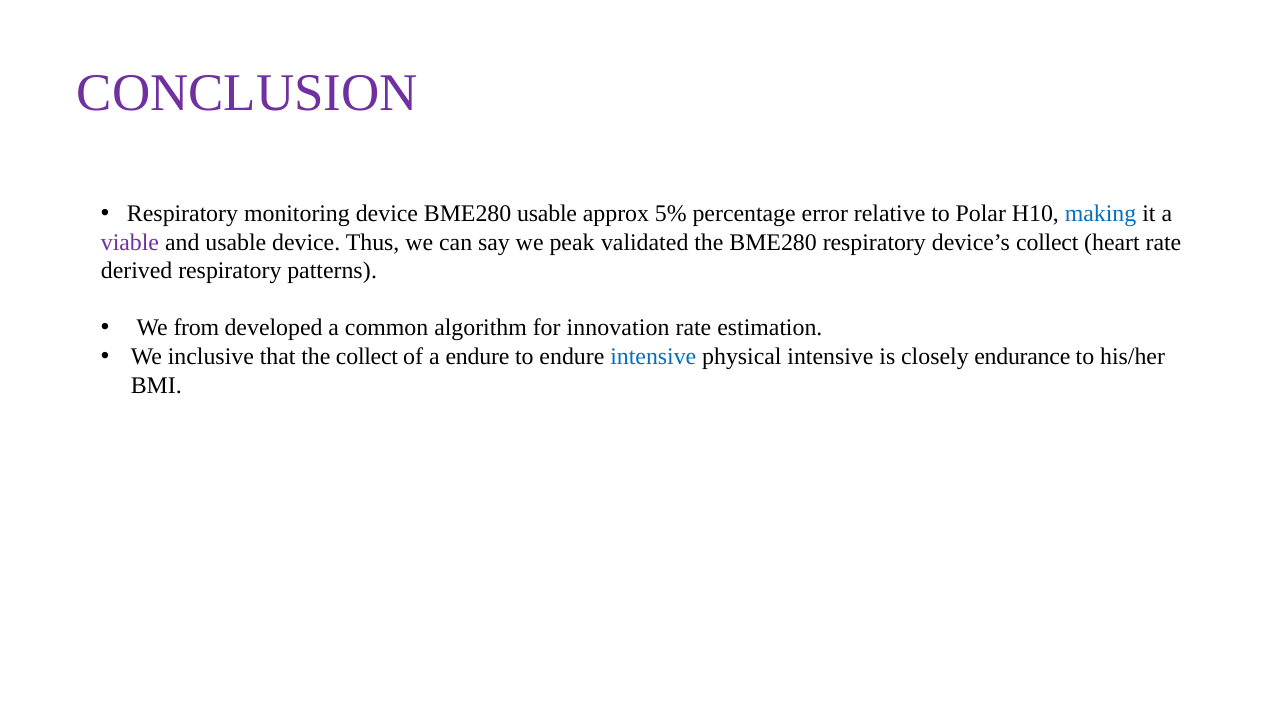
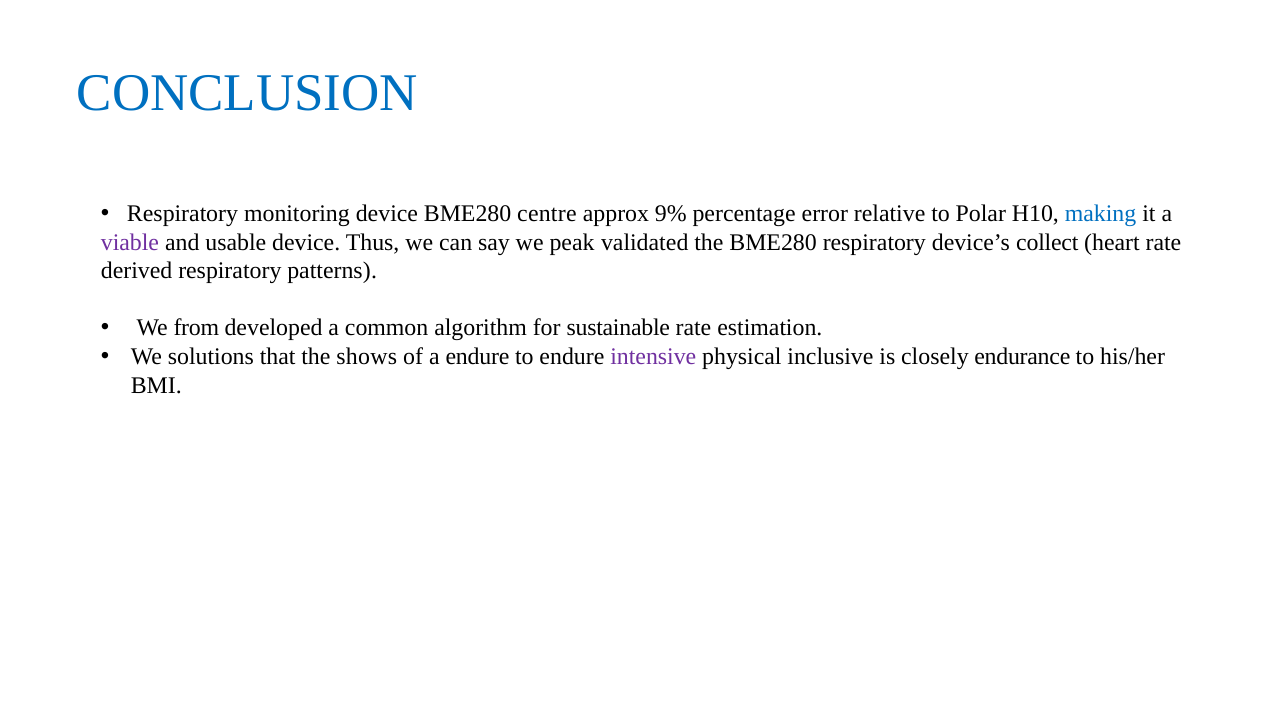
CONCLUSION colour: purple -> blue (247, 93)
BME280 usable: usable -> centre (547, 214)
5%: 5% -> 9% (671, 214)
innovation: innovation -> sustainable (618, 328)
inclusive: inclusive -> solutions (211, 357)
the collect: collect -> shows (367, 357)
intensive colour: blue -> purple (653, 357)
physical intensive: intensive -> inclusive (830, 357)
